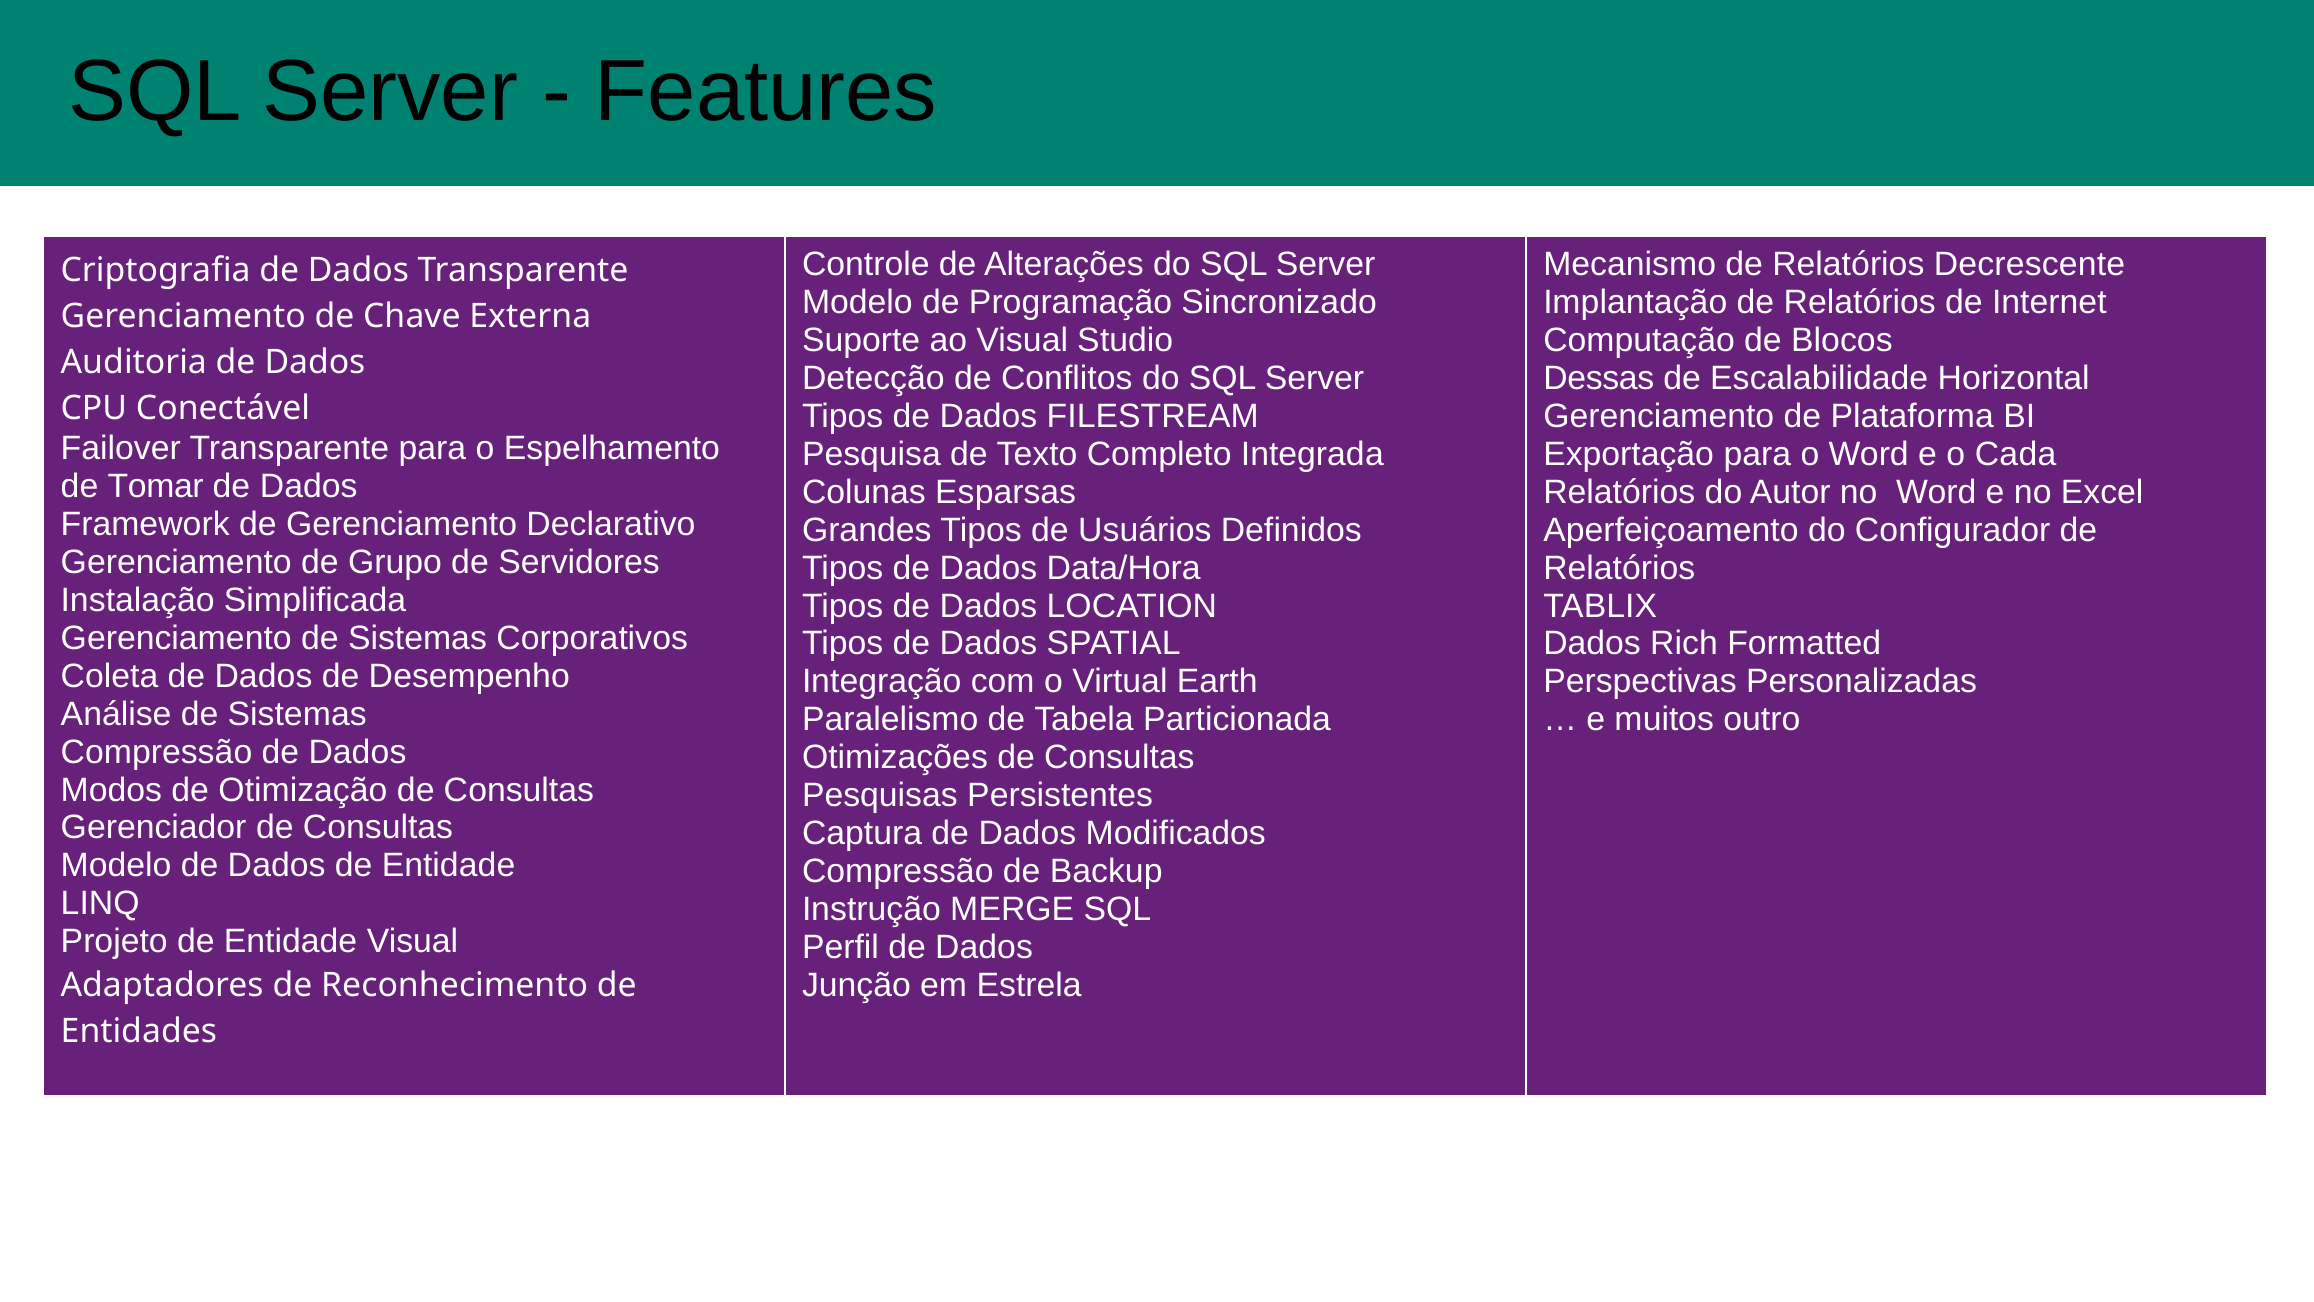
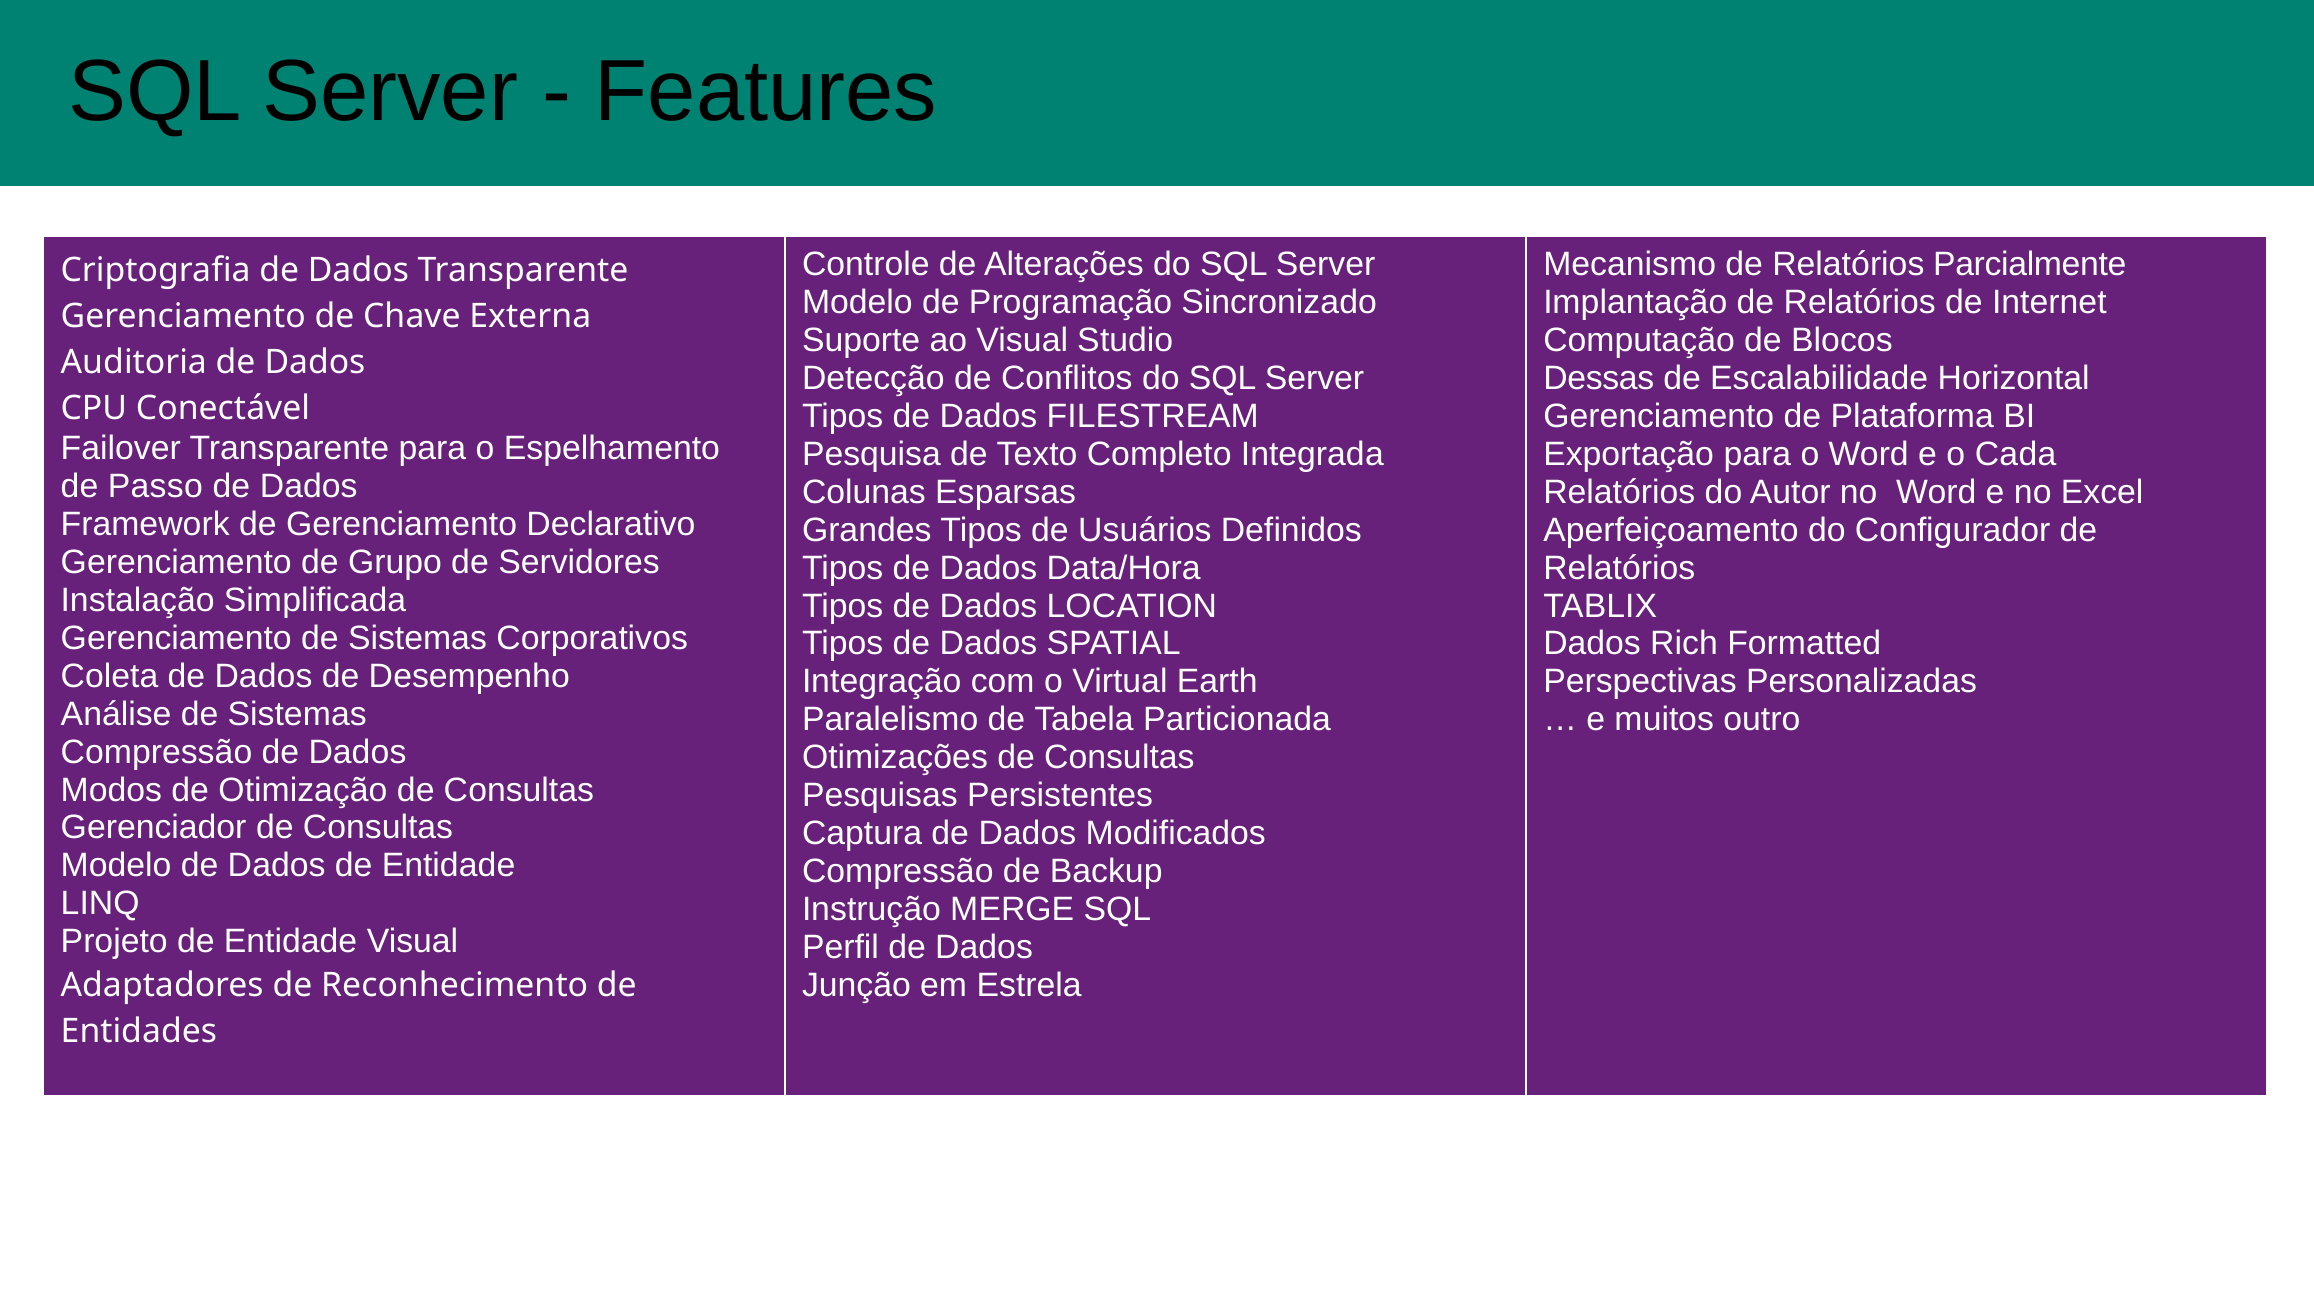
Decrescente: Decrescente -> Parcialmente (2030, 264)
Tomar: Tomar -> Passo (155, 486)
